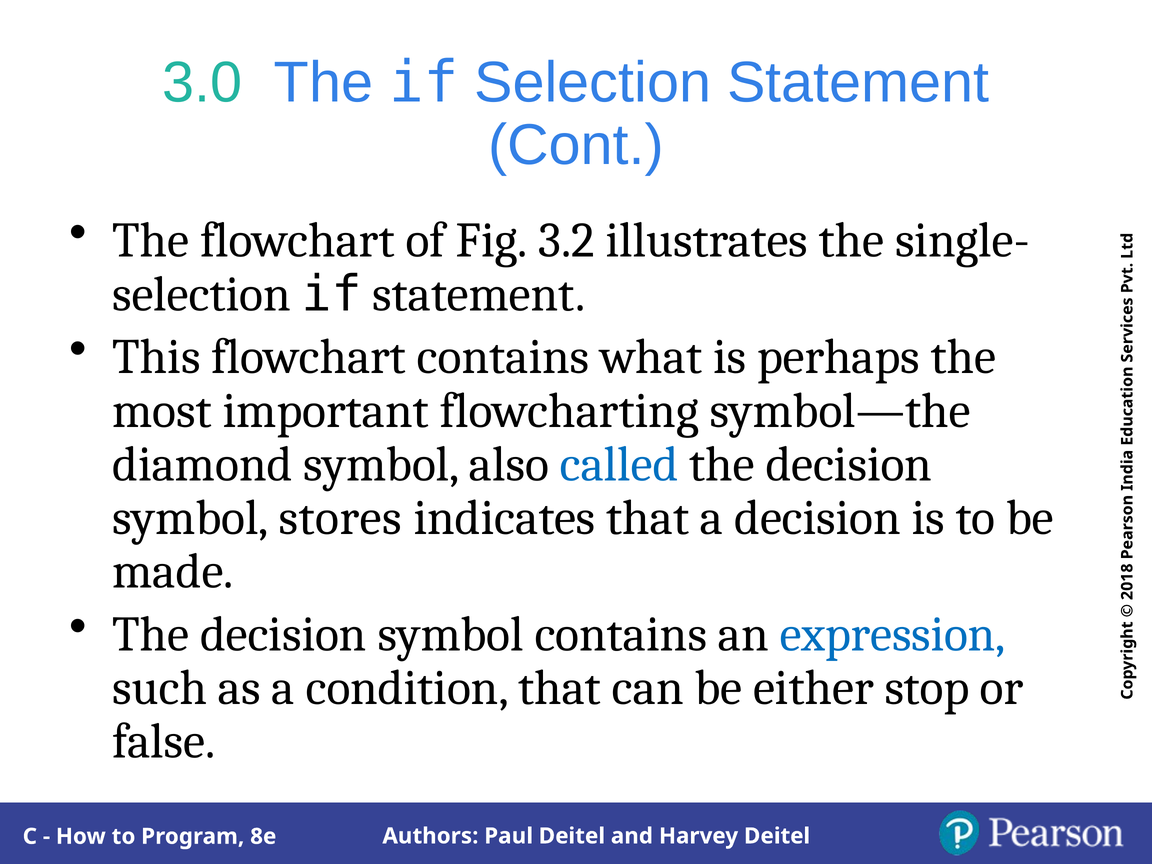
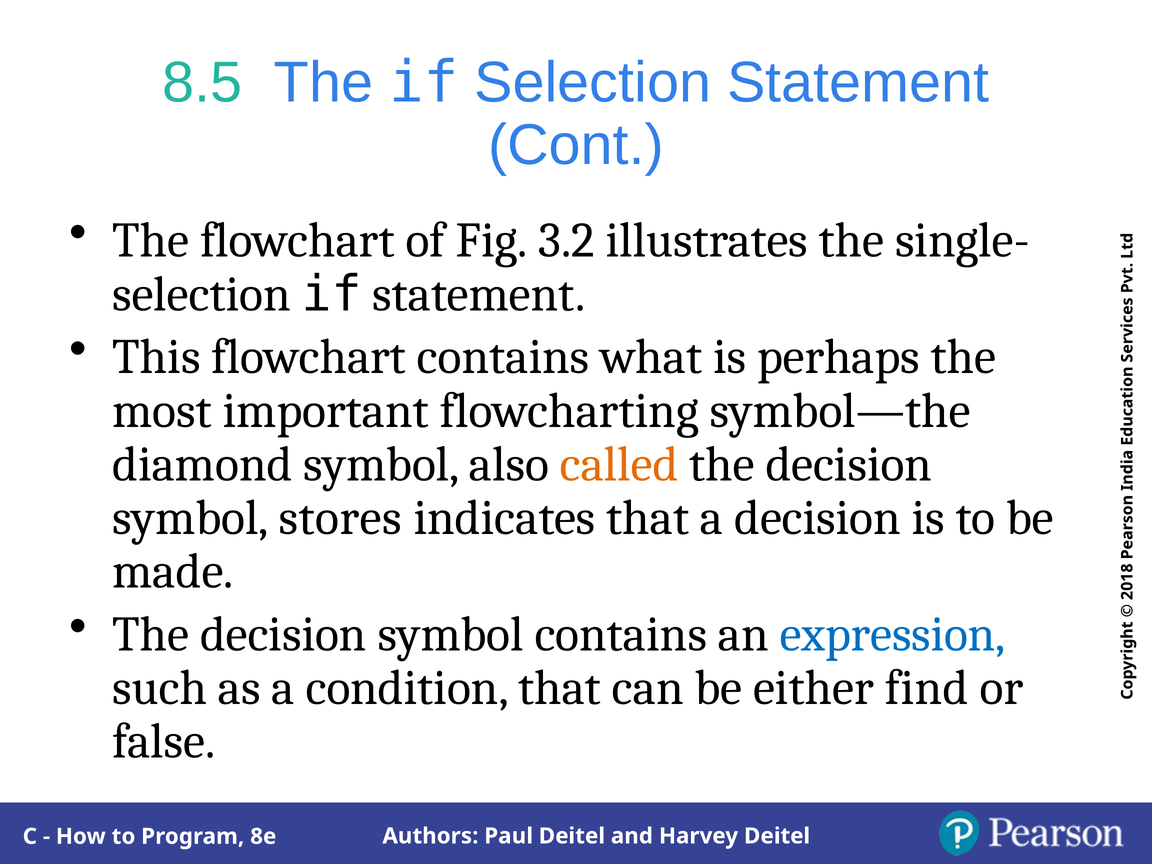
3.0: 3.0 -> 8.5 (202, 83)
called colour: blue -> orange (619, 464)
stop: stop -> find (927, 688)
